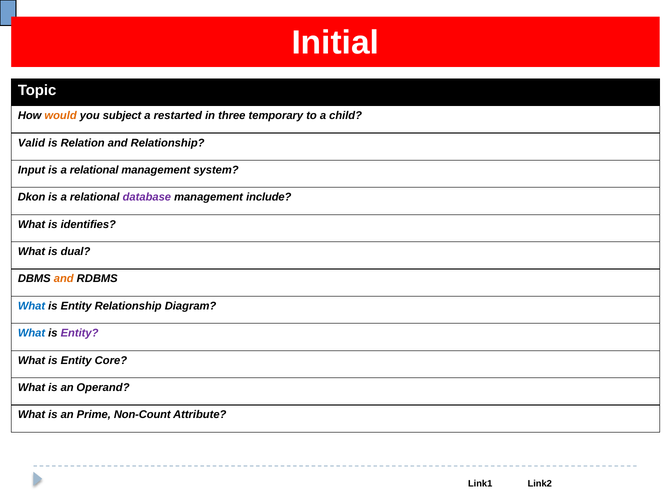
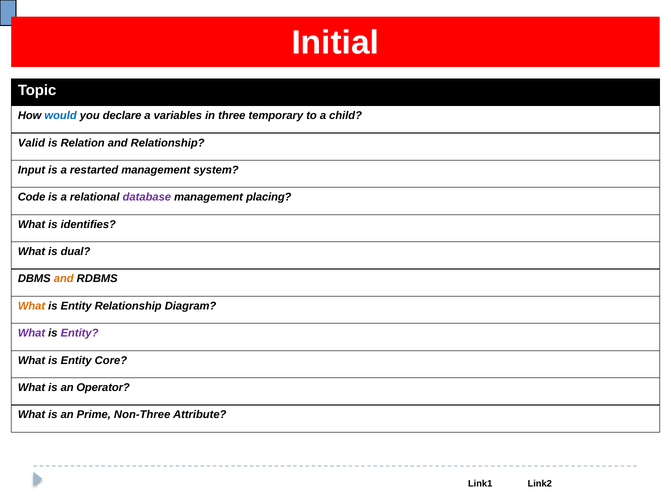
would colour: orange -> blue (61, 116)
subject: subject -> declare (122, 116)
restarted: restarted -> variables (178, 116)
relational: relational -> restarted (94, 170)
Dkon: Dkon -> Code (32, 197)
include: include -> placing (269, 197)
What colour: blue -> orange (32, 306)
What colour: blue -> purple (32, 333)
Operand: Operand -> Operator (103, 388)
Non-Count: Non-Count -> Non-Three (142, 415)
